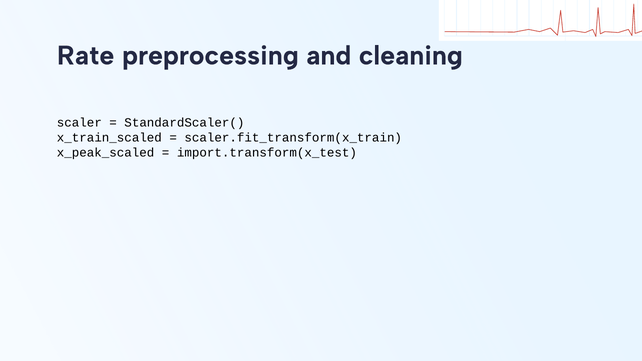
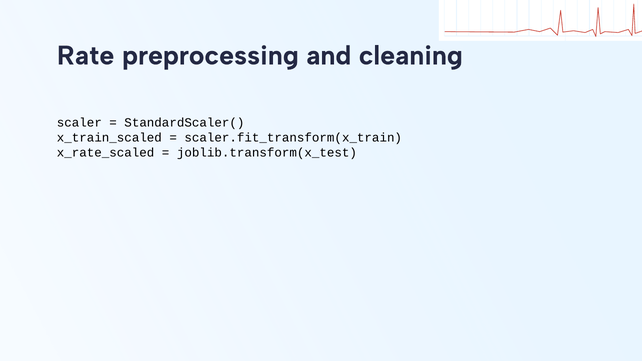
x_peak_scaled: x_peak_scaled -> x_rate_scaled (106, 152)
import.transform(x_test: import.transform(x_test -> joblib.transform(x_test (267, 152)
